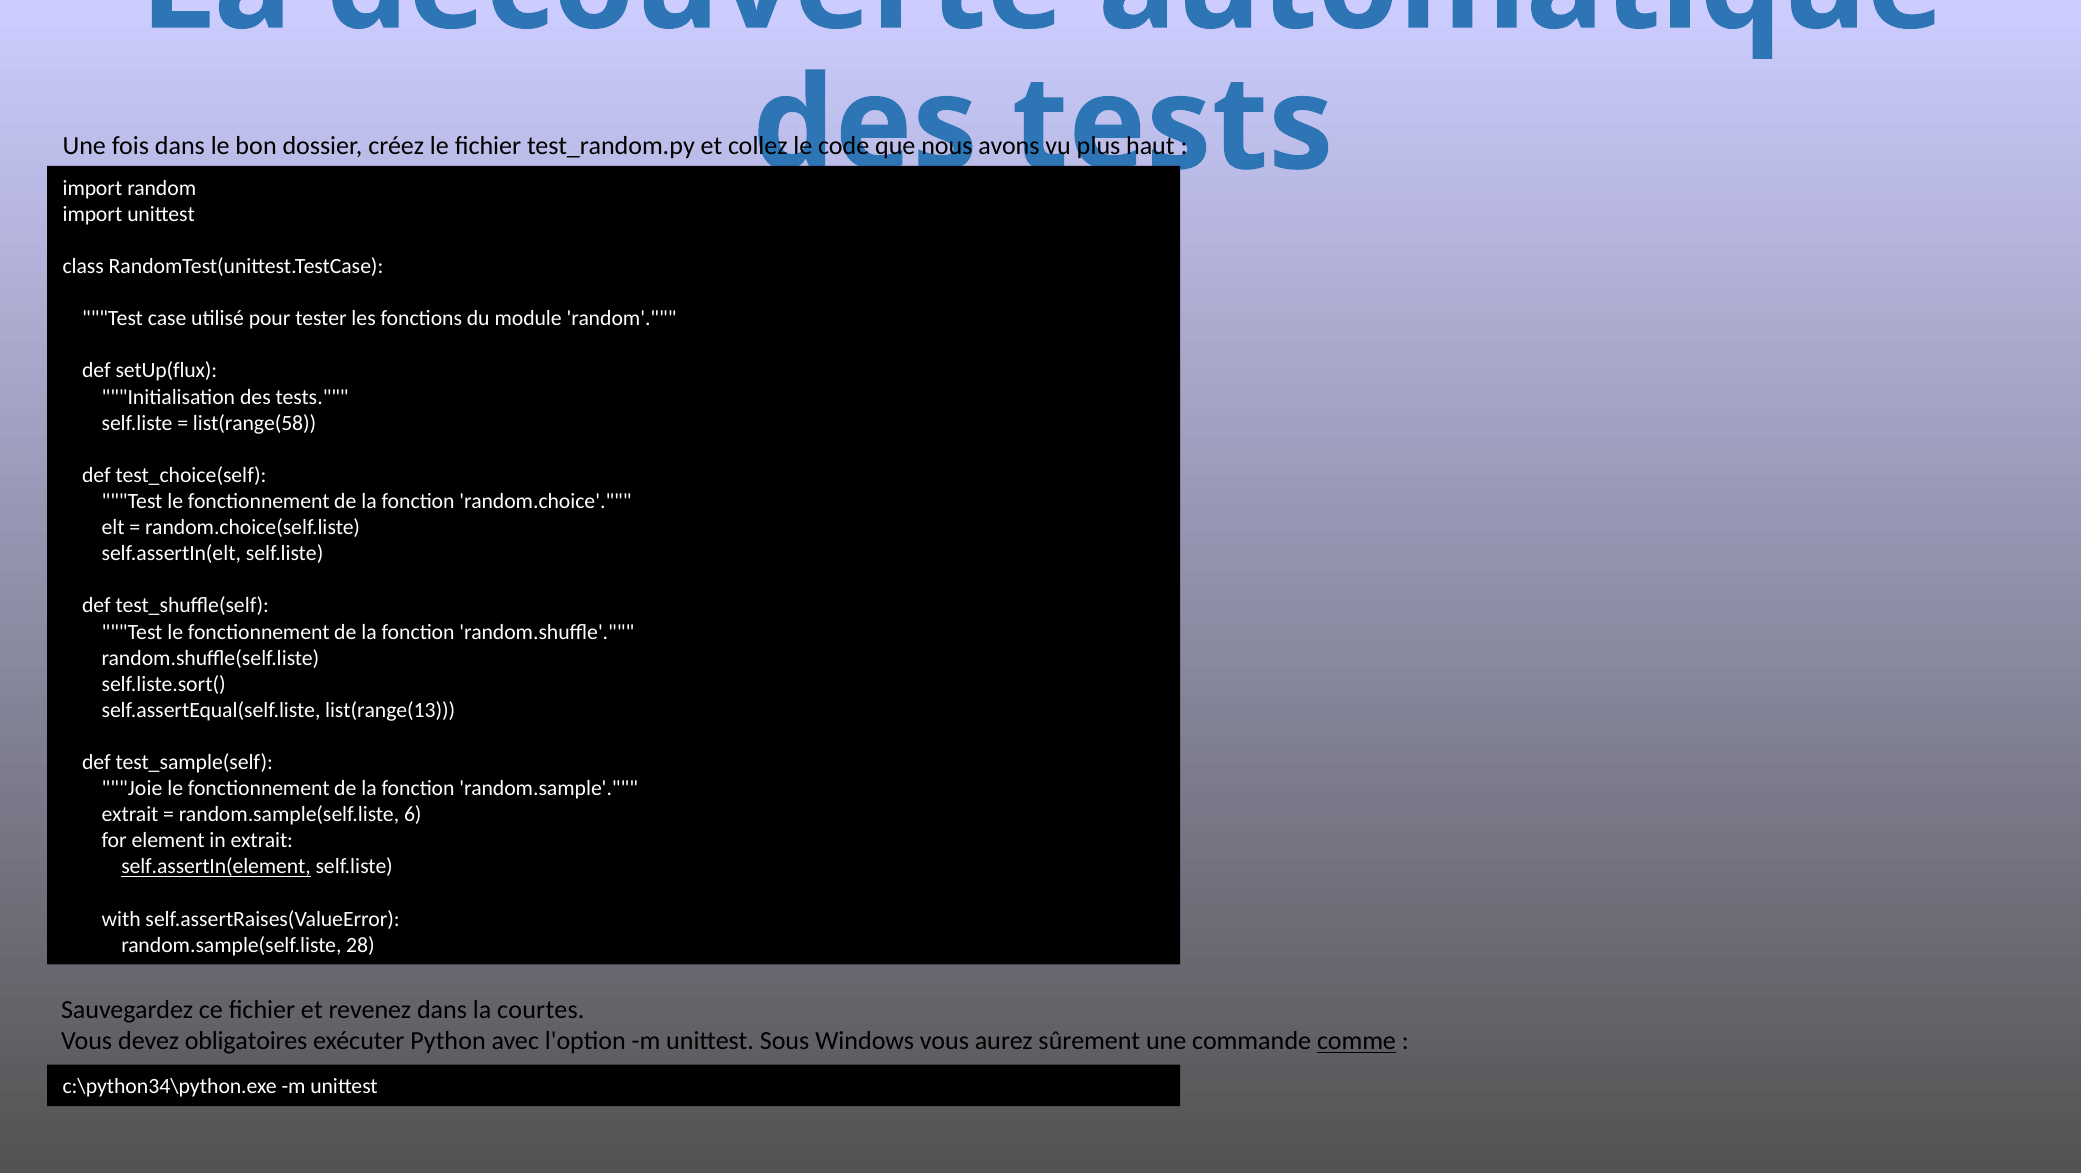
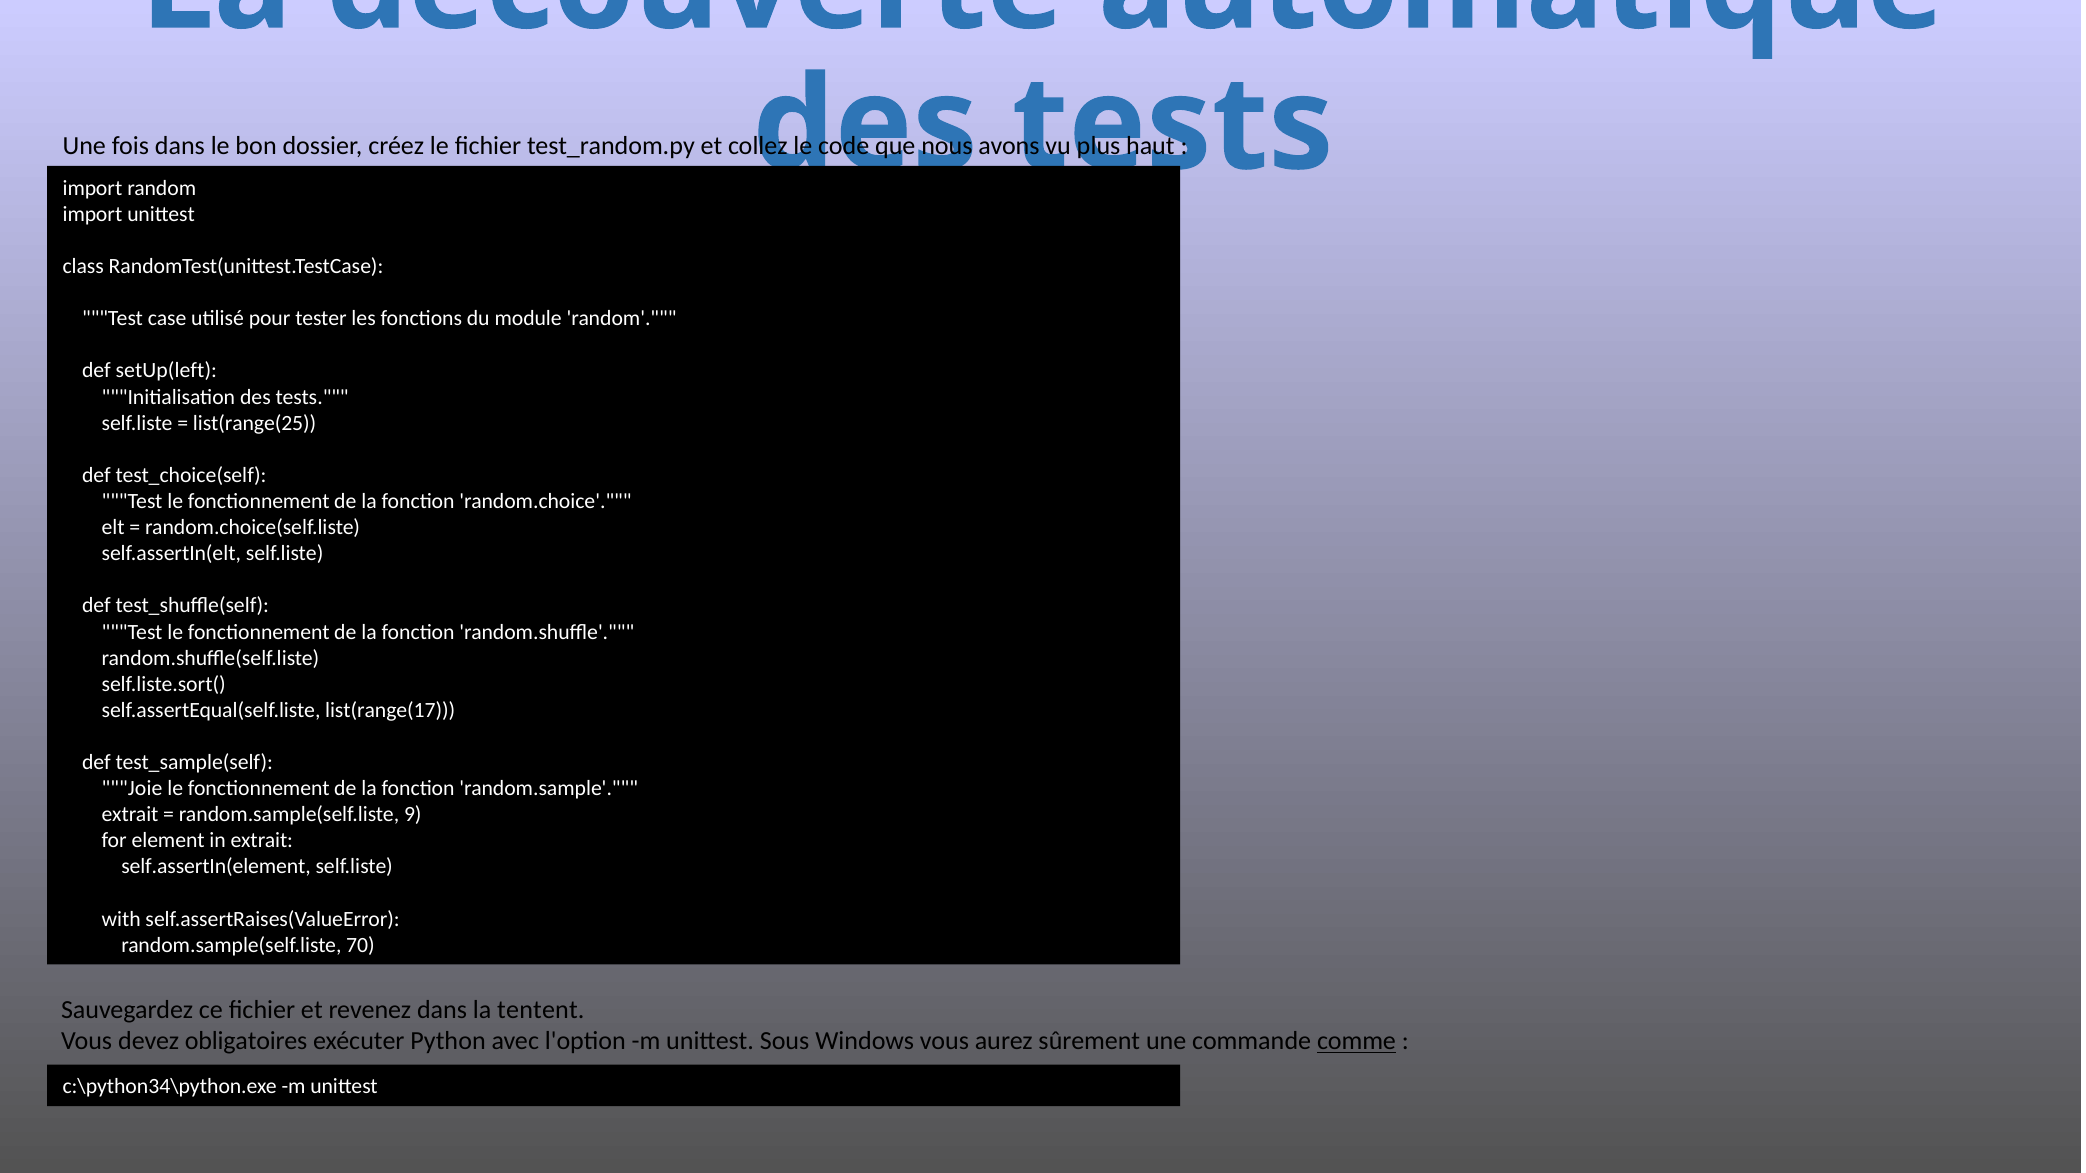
setUp(flux: setUp(flux -> setUp(left (166, 371)
list(range(58: list(range(58 -> list(range(25 (255, 423)
list(range(13: list(range(13 -> list(range(17 (390, 710)
6: 6 -> 9 (413, 815)
self.assertIn(element underline: present -> none (216, 867)
28: 28 -> 70 (361, 945)
courtes: courtes -> tentent (541, 1010)
